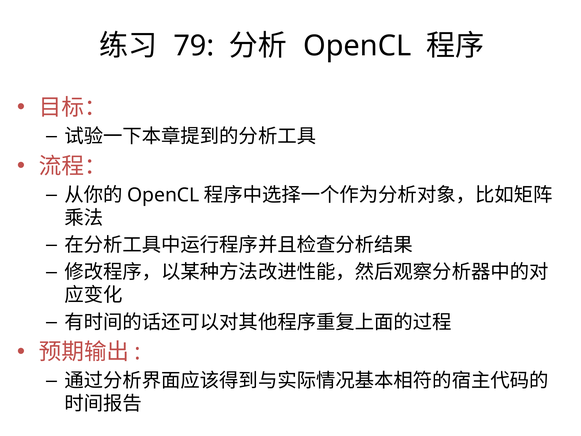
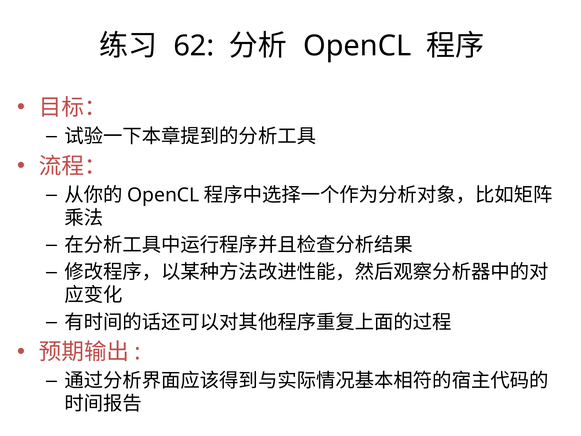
79: 79 -> 62 (194, 46)
